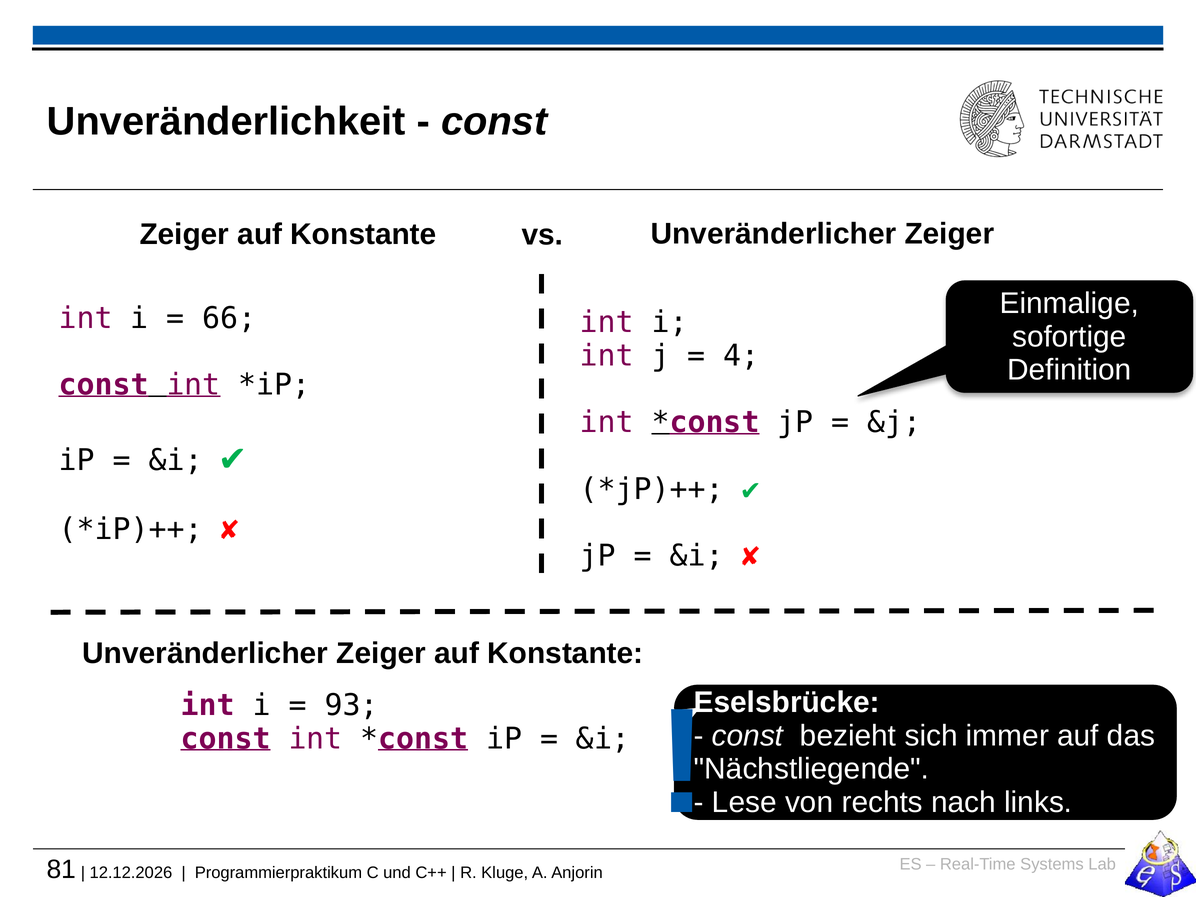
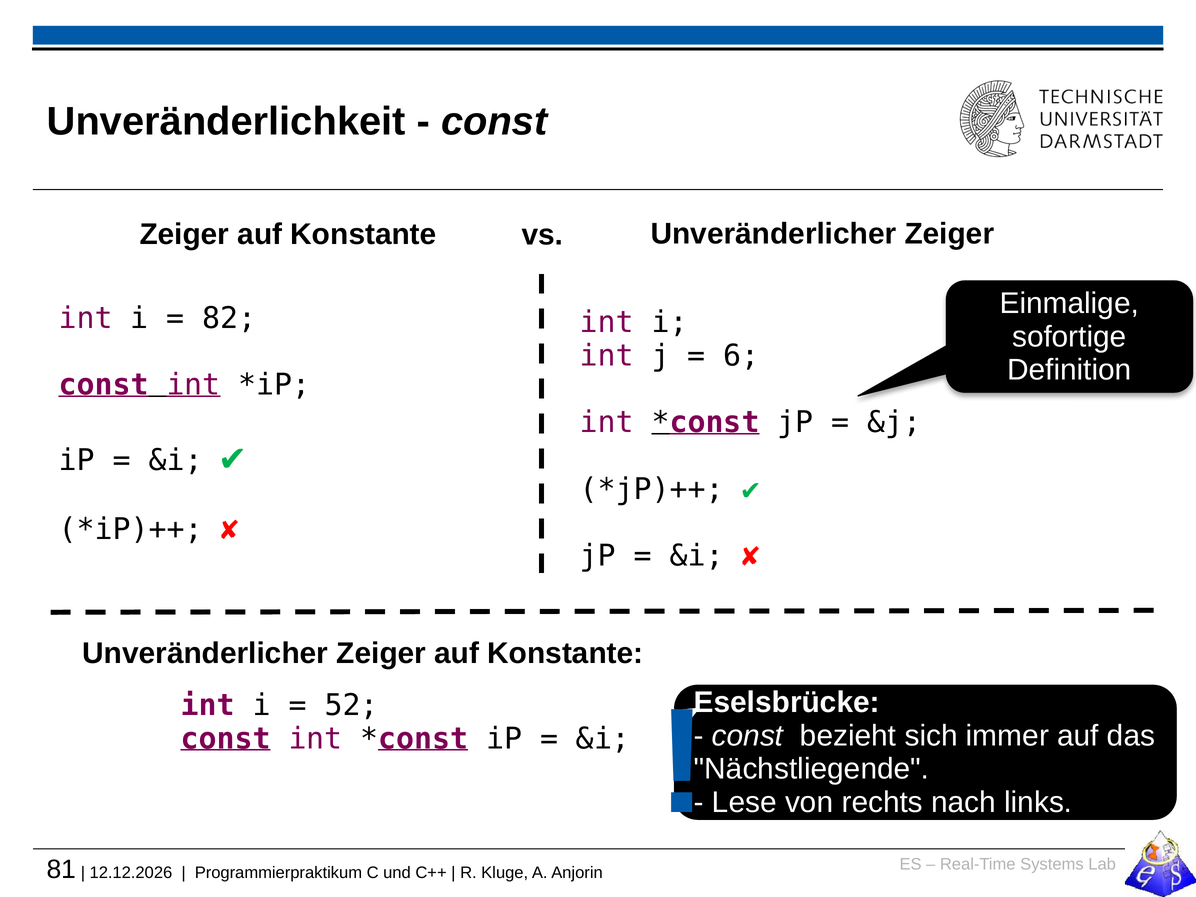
66: 66 -> 82 (229, 318)
4: 4 -> 6 (741, 356)
93: 93 -> 52 (352, 705)
